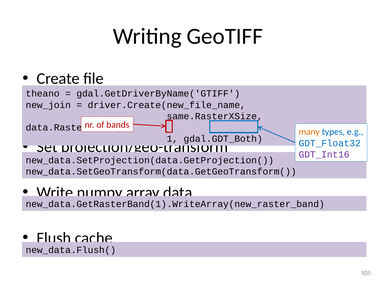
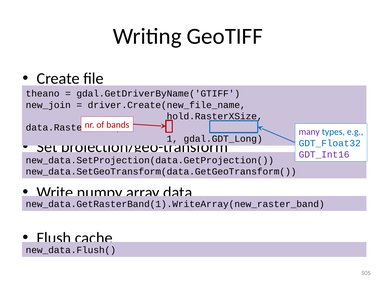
same.RasterXSize: same.RasterXSize -> hold.RasterXSize (215, 116)
many colour: orange -> purple (309, 132)
gdal.GDT_Both: gdal.GDT_Both -> gdal.GDT_Long (223, 139)
